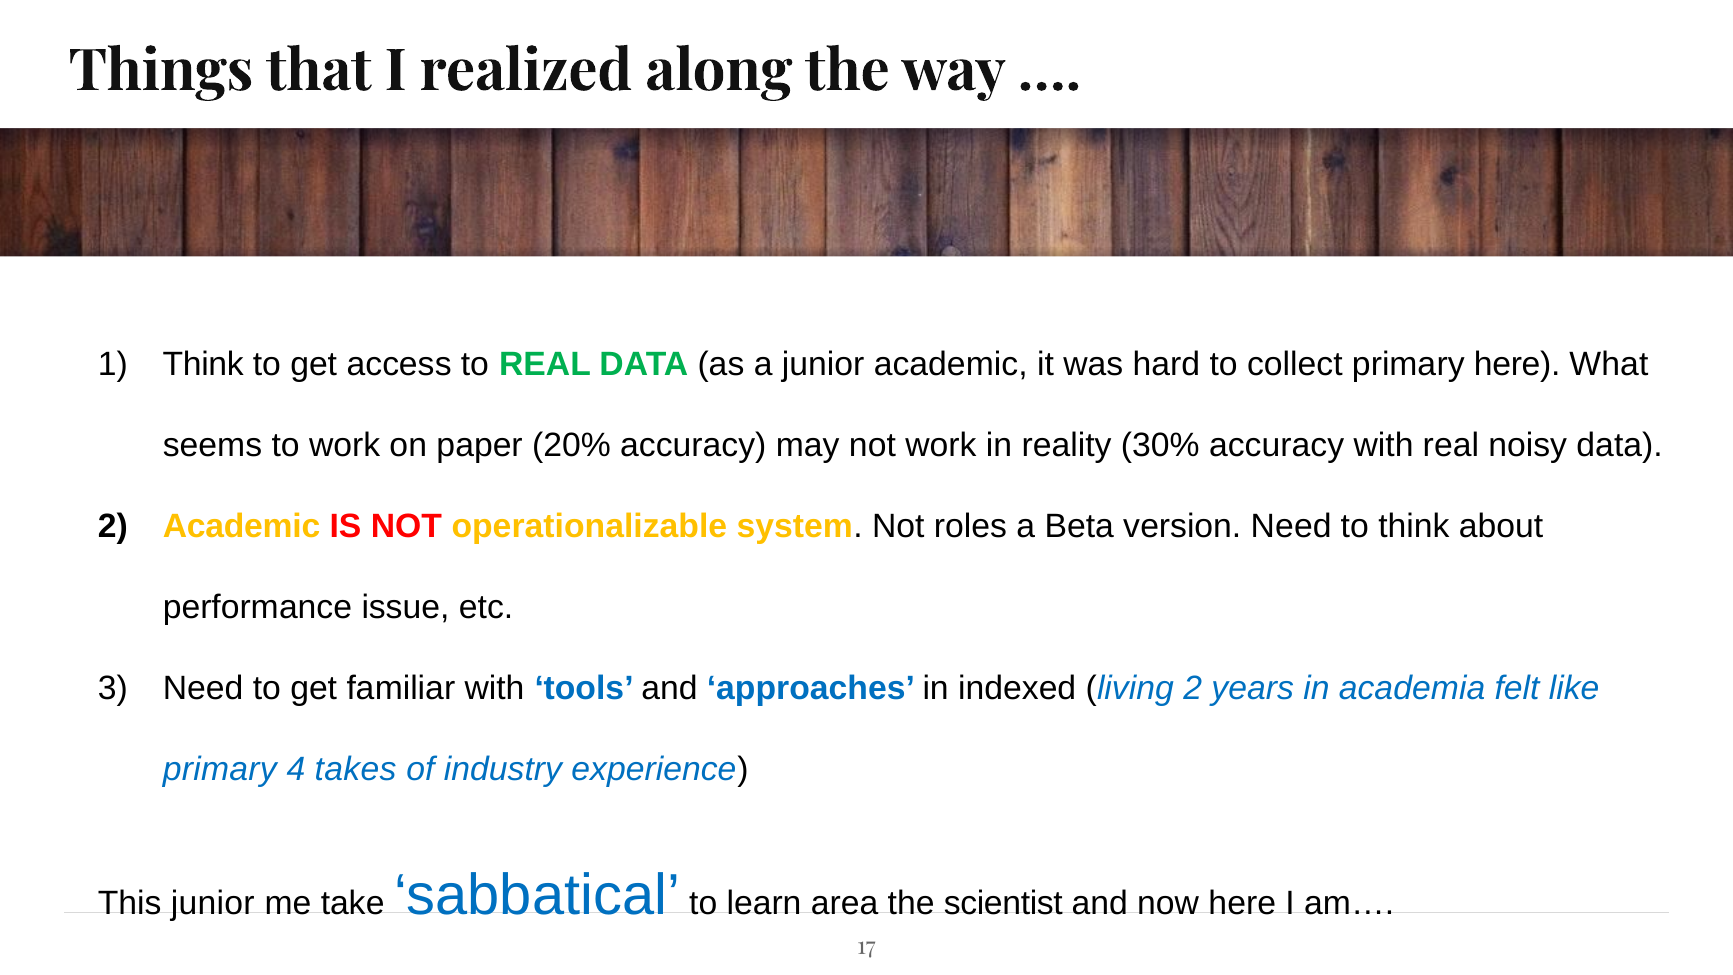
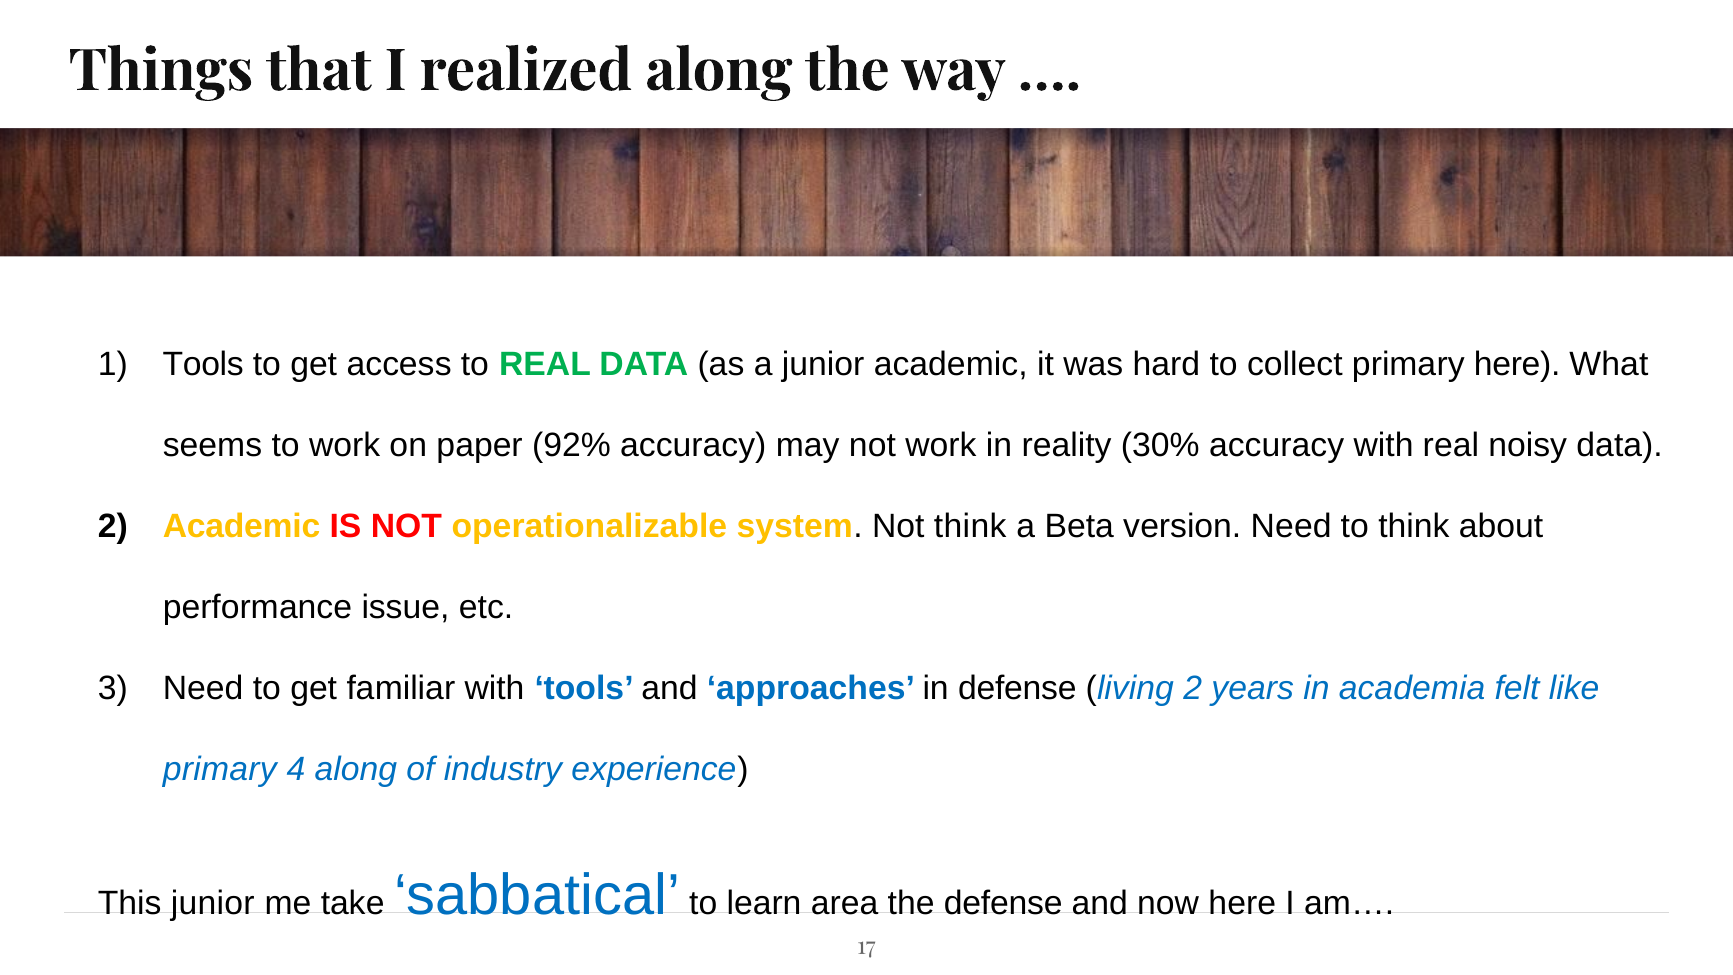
Think: Think -> Tools (203, 365)
20%: 20% -> 92% (572, 446)
Not roles: roles -> think (970, 527)
in indexed: indexed -> defense (1017, 688)
4 takes: takes -> along (356, 769)
the scientist: scientist -> defense (1003, 903)
